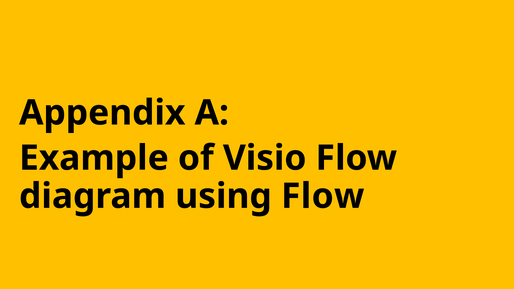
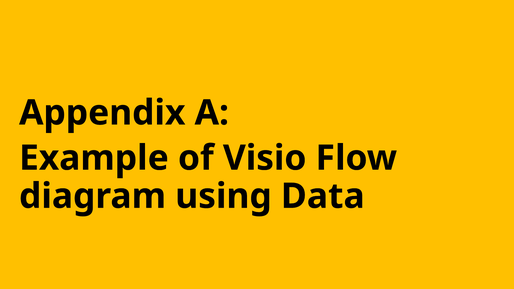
using Flow: Flow -> Data (323, 196)
